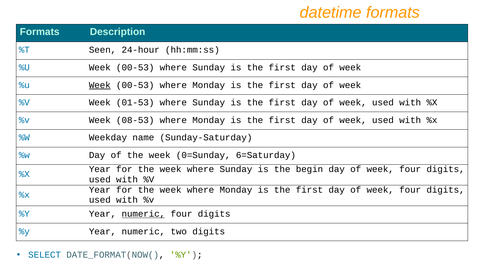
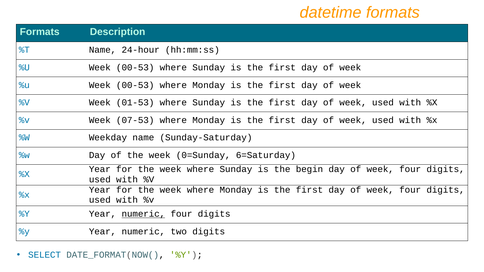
%T Seen: Seen -> Name (103, 50)
Week underline: present -> none (100, 85)
08-53: 08-53 -> 07-53 (135, 120)
